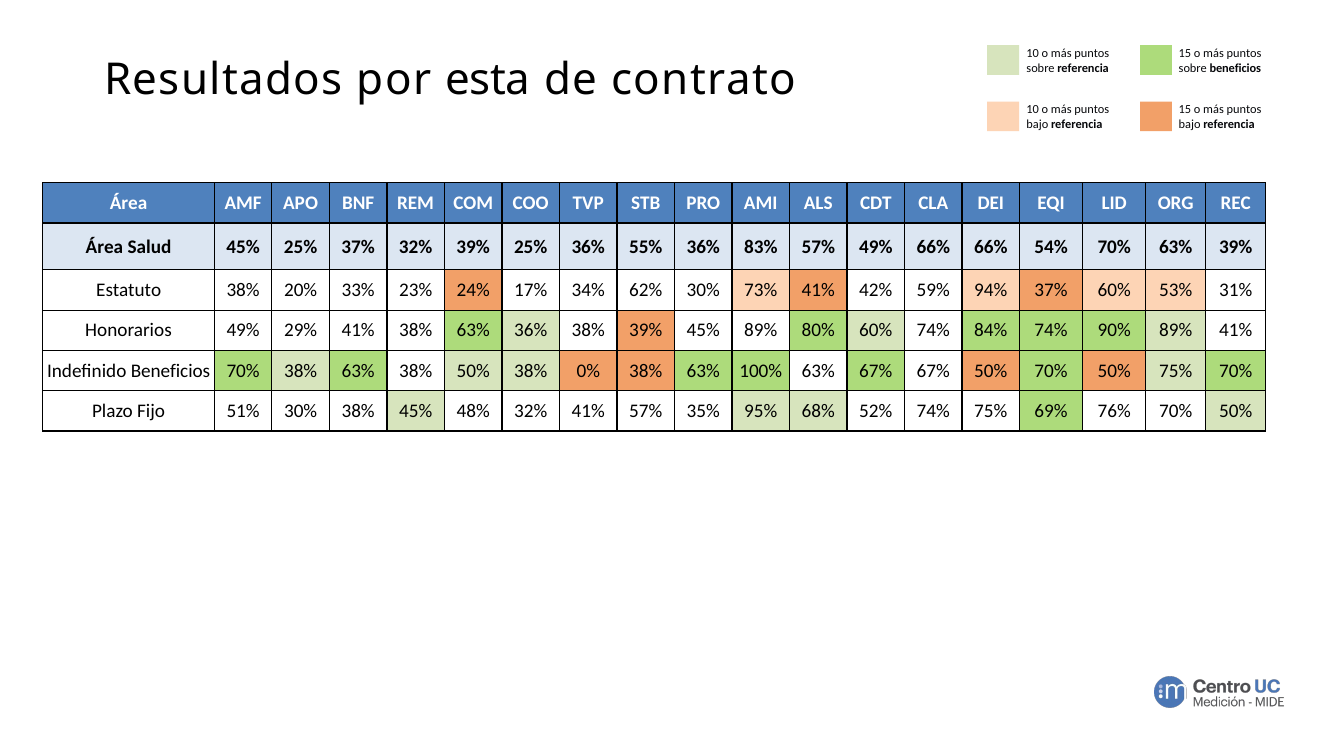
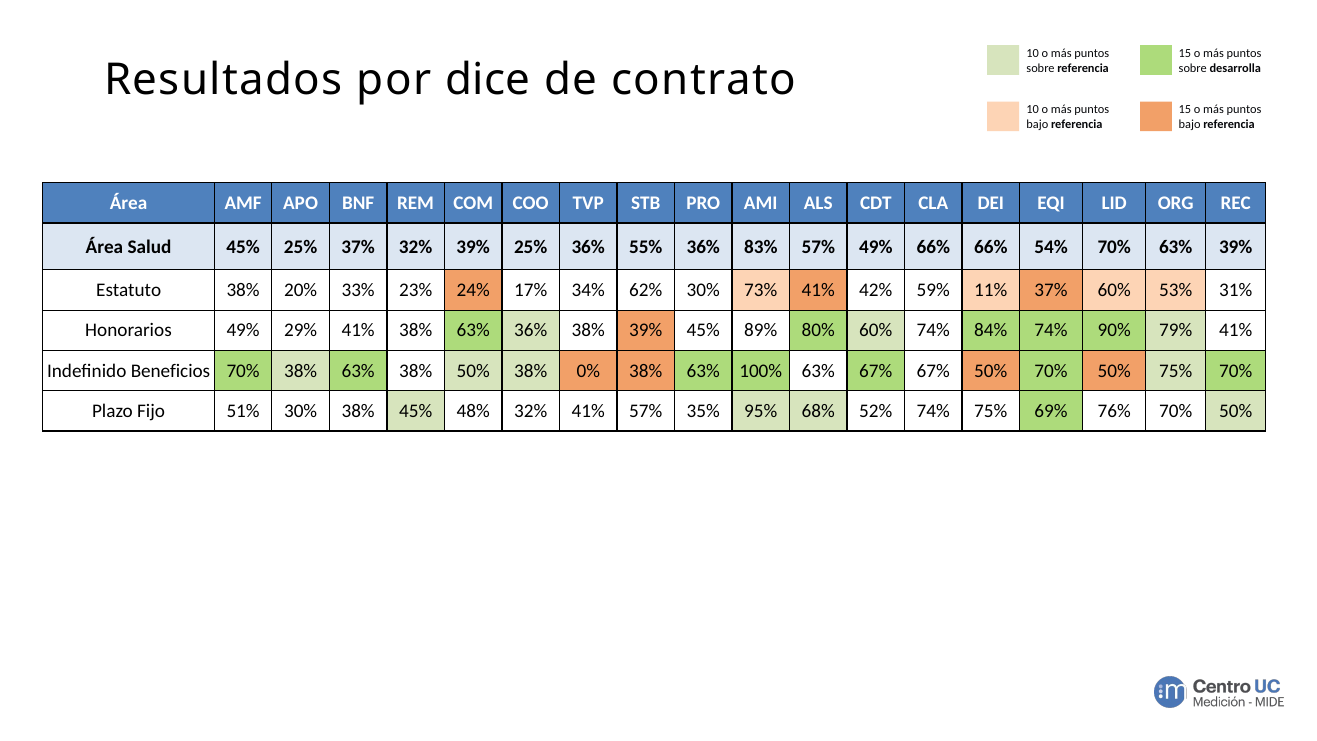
sobre beneficios: beneficios -> desarrolla (1235, 68)
esta: esta -> dice (488, 80)
94%: 94% -> 11% (991, 290)
90% 89%: 89% -> 79% (1176, 330)
